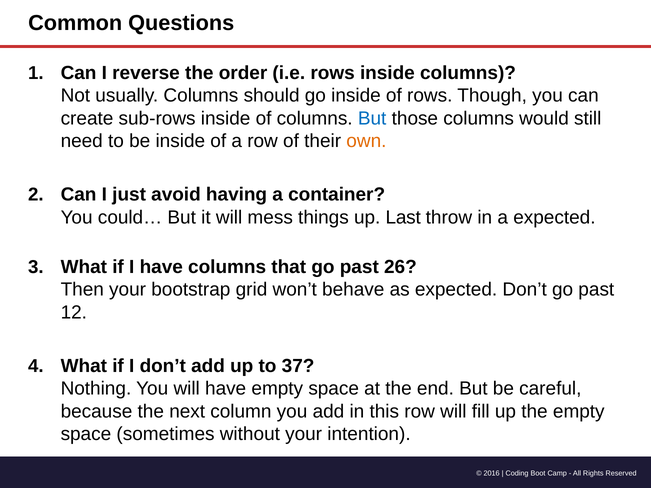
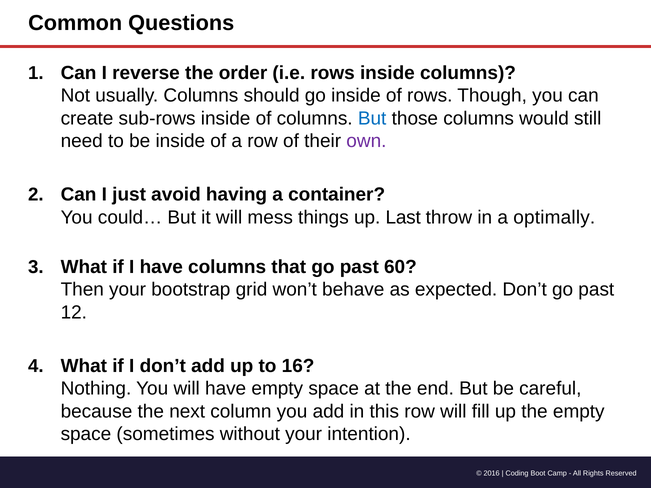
own colour: orange -> purple (366, 141)
a expected: expected -> optimally (554, 217)
26: 26 -> 60 (400, 267)
37: 37 -> 16 (298, 366)
